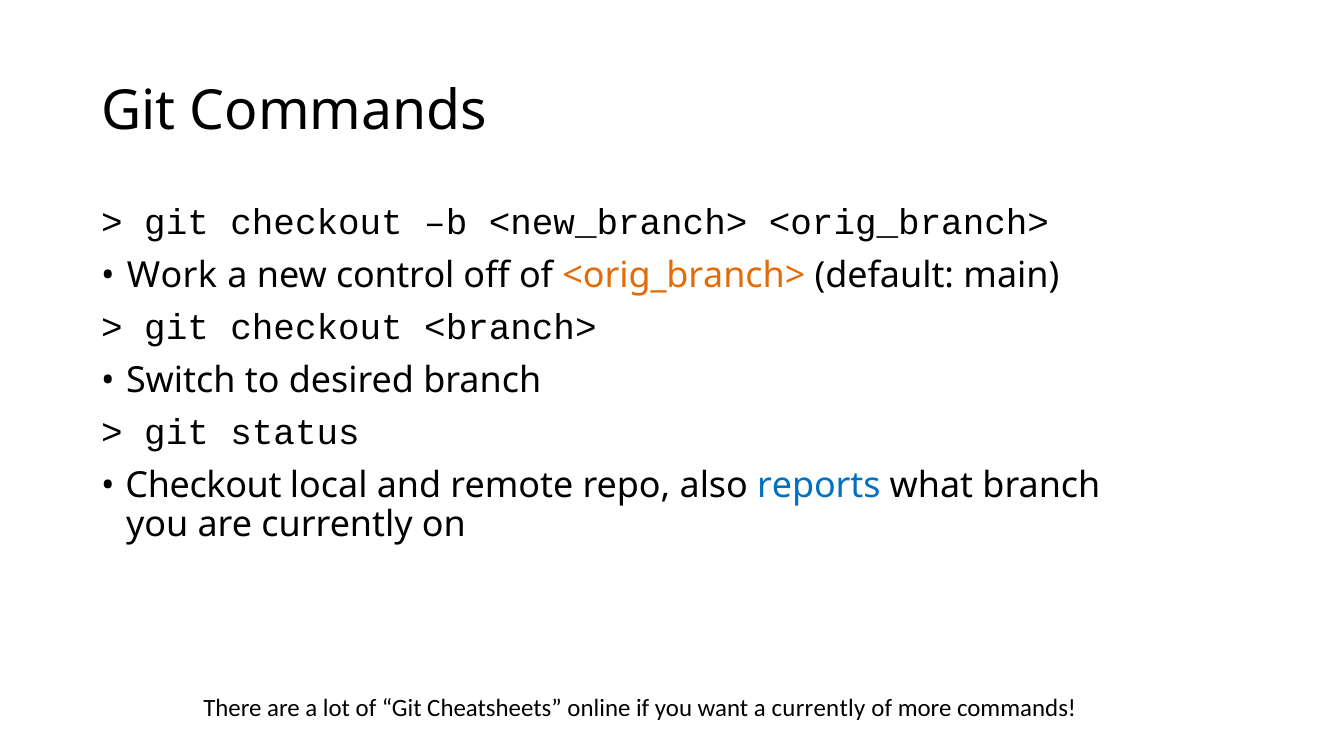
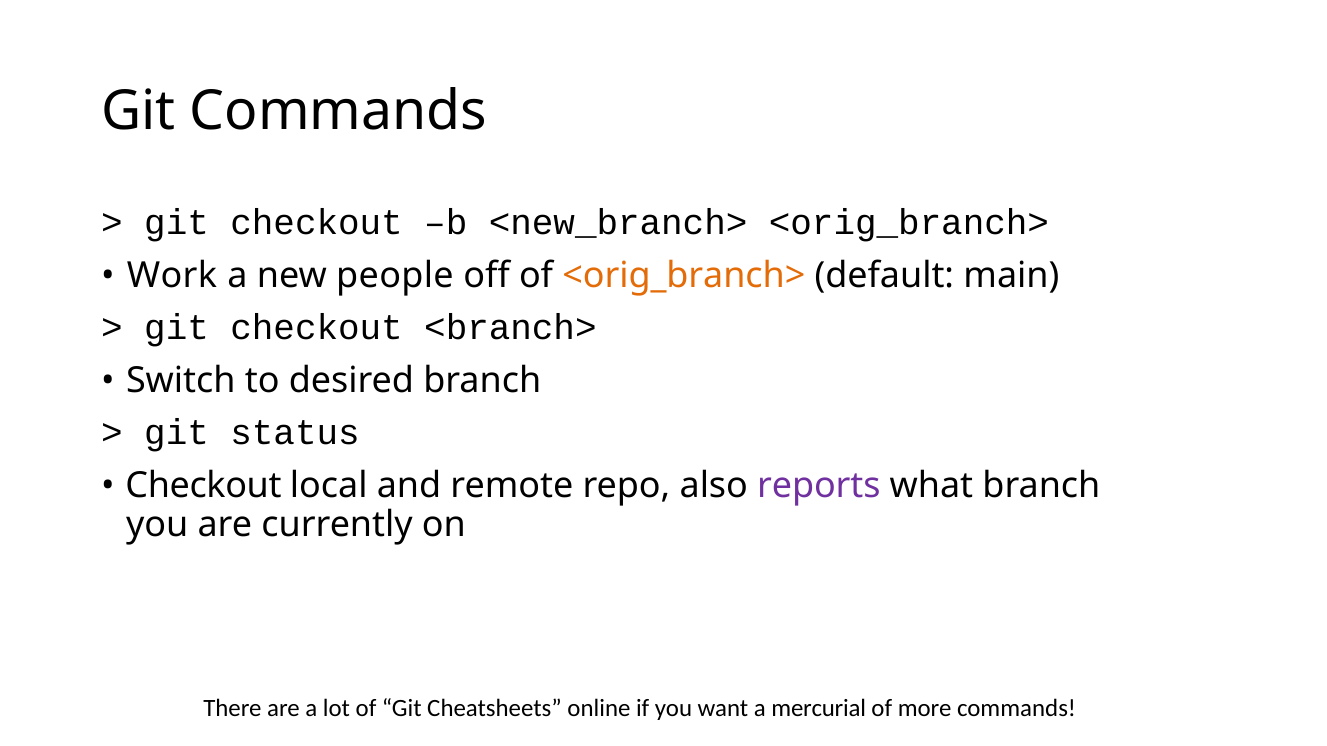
control: control -> people (395, 275)
reports colour: blue -> purple (819, 486)
a currently: currently -> mercurial (819, 709)
